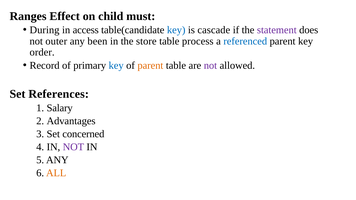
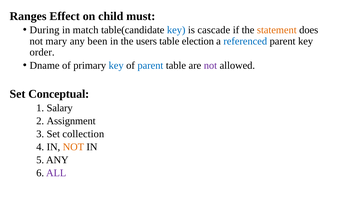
access: access -> match (86, 30)
statement colour: purple -> orange (277, 30)
outer: outer -> mary (56, 41)
store: store -> users (146, 41)
process: process -> election (198, 41)
Record: Record -> Dname (45, 65)
parent colour: orange -> blue (150, 65)
References: References -> Conceptual (59, 94)
Advantages: Advantages -> Assignment (71, 121)
concerned: concerned -> collection (83, 134)
NOT colour: purple -> orange (73, 147)
ALL colour: orange -> purple (56, 173)
